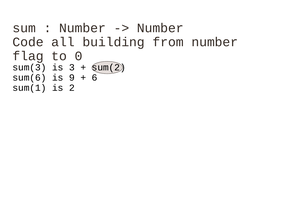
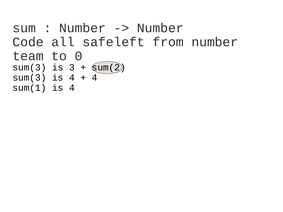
building: building -> safeleft (114, 42)
flag: flag -> team (28, 56)
sum(6: sum(6 -> sum(3 (29, 78)
9: 9 -> 4 (72, 78)
6: 6 -> 4 (95, 78)
sum(1 is 2: 2 -> 4 (72, 88)
